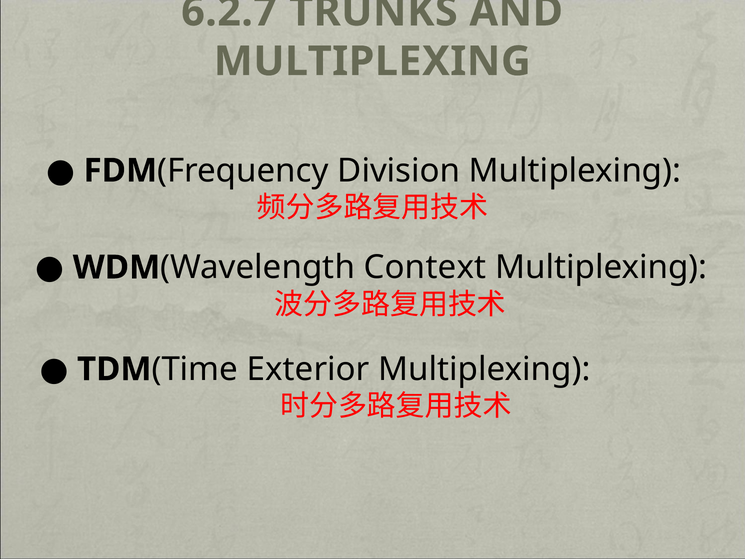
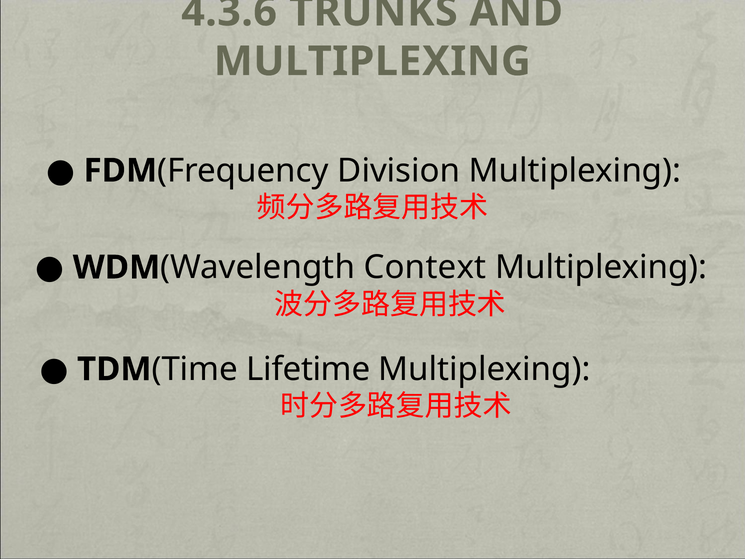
6.2.7: 6.2.7 -> 4.3.6 (229, 12)
Exterior: Exterior -> Lifetime (308, 369)
